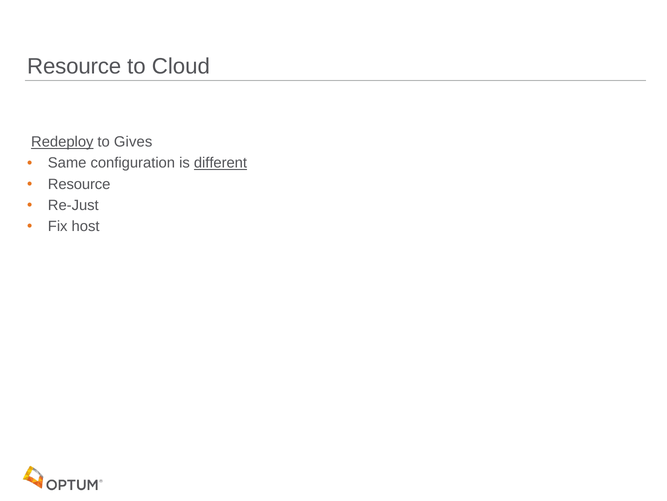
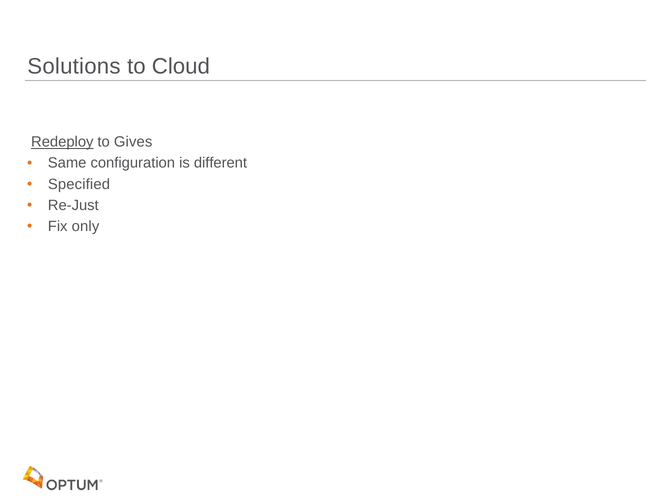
Resource: Resource -> Solutions (74, 66)
different underline: present -> none (220, 163)
Resource: Resource -> Specified (79, 184)
host: host -> only (85, 226)
